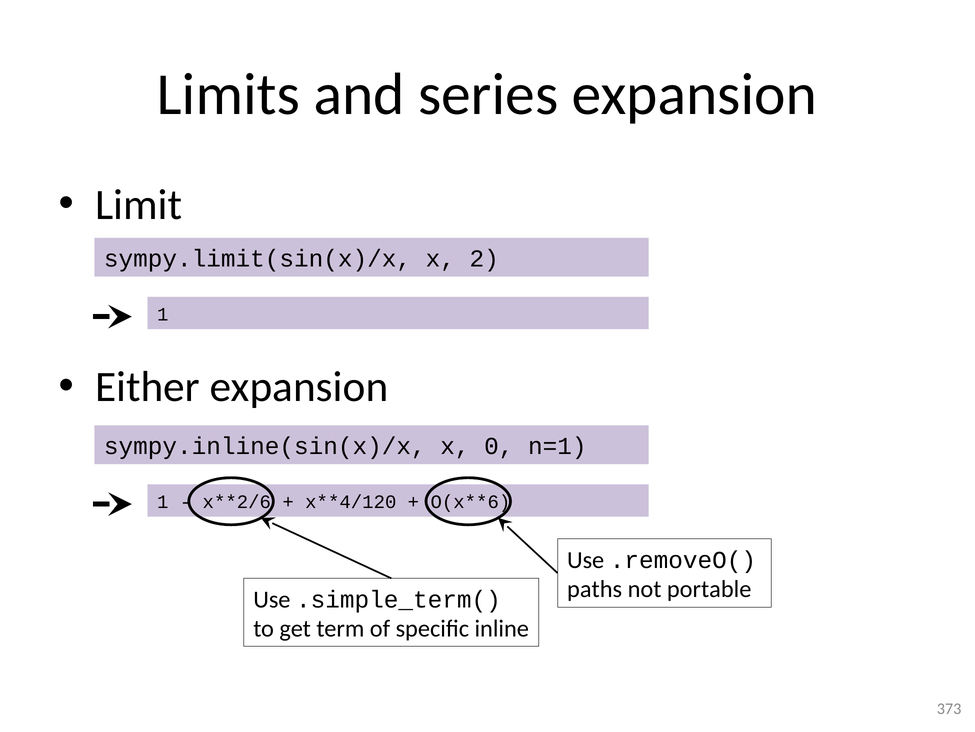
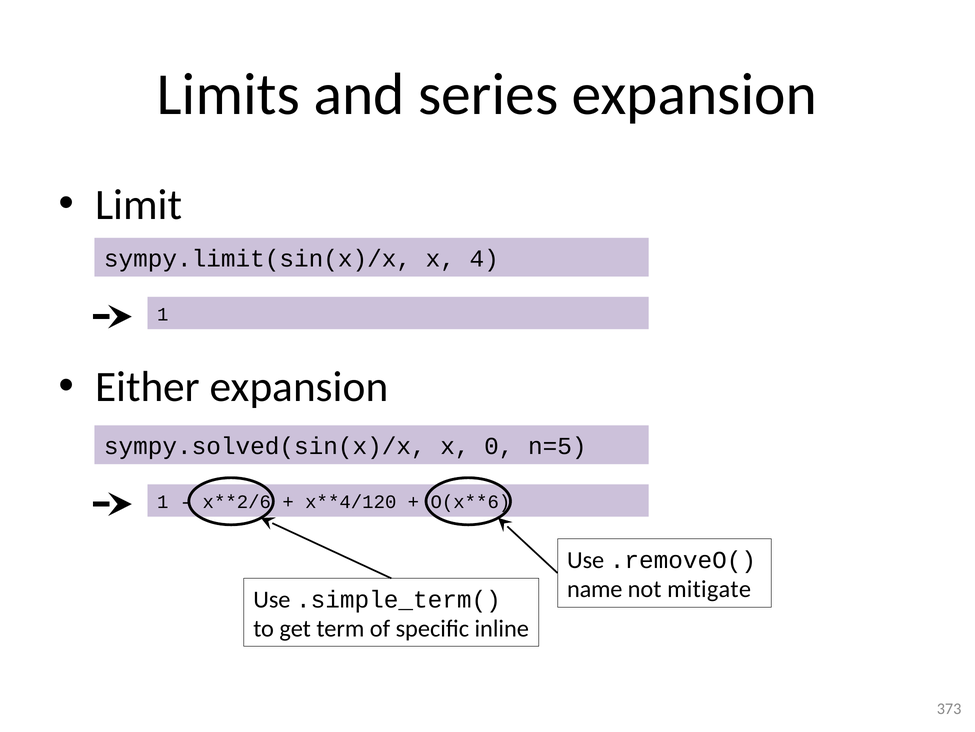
2: 2 -> 4 (484, 259)
sympy.inline(sin(x)/x: sympy.inline(sin(x)/x -> sympy.solved(sin(x)/x (265, 446)
n=1: n=1 -> n=5 (557, 446)
paths: paths -> name (595, 589)
portable: portable -> mitigate (709, 589)
